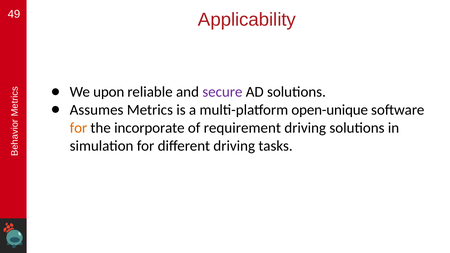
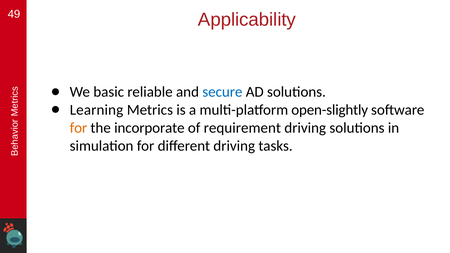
upon: upon -> basic (109, 92)
secure colour: purple -> blue (222, 92)
Assumes: Assumes -> Learning (97, 110)
open-unique: open-unique -> open-slightly (330, 110)
